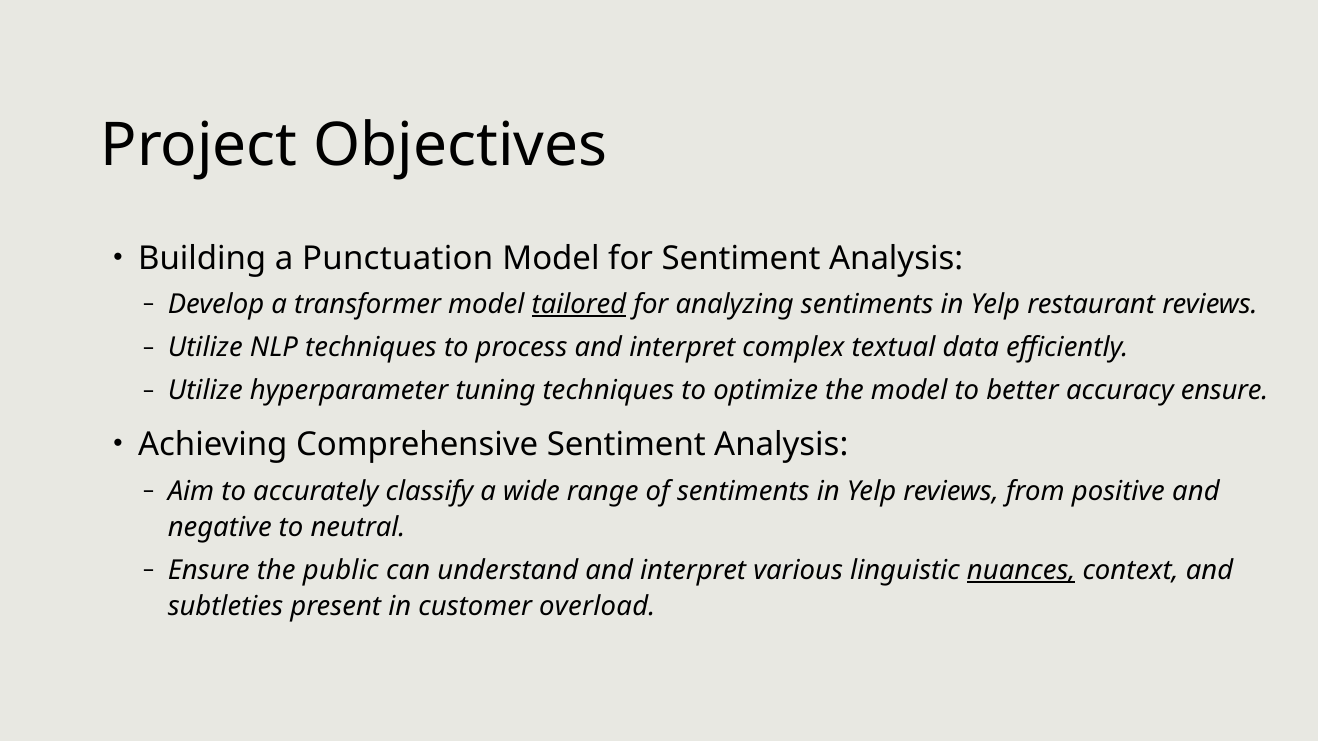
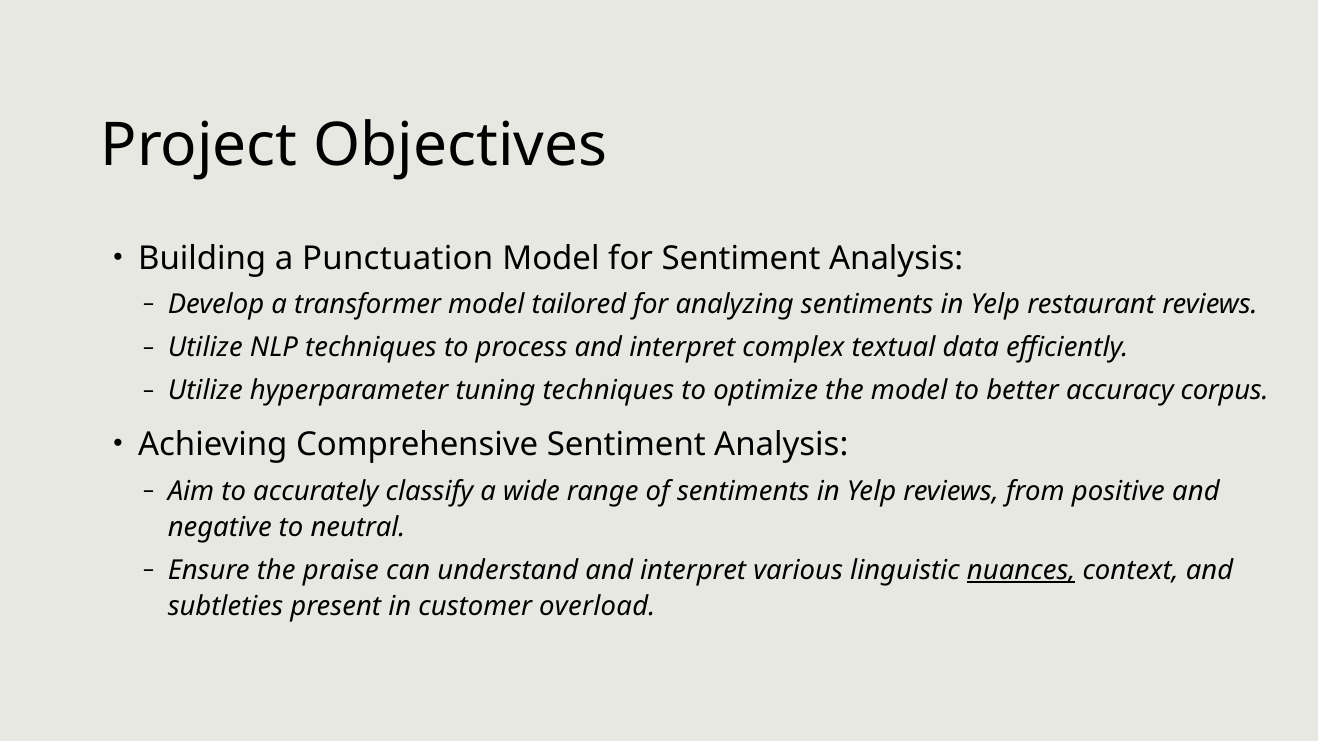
tailored underline: present -> none (579, 305)
accuracy ensure: ensure -> corpus (1225, 391)
public: public -> praise (341, 571)
